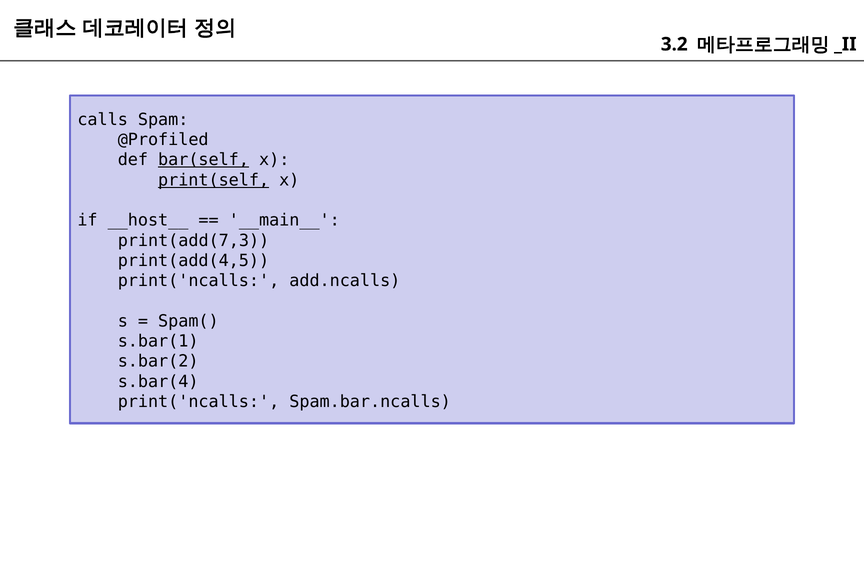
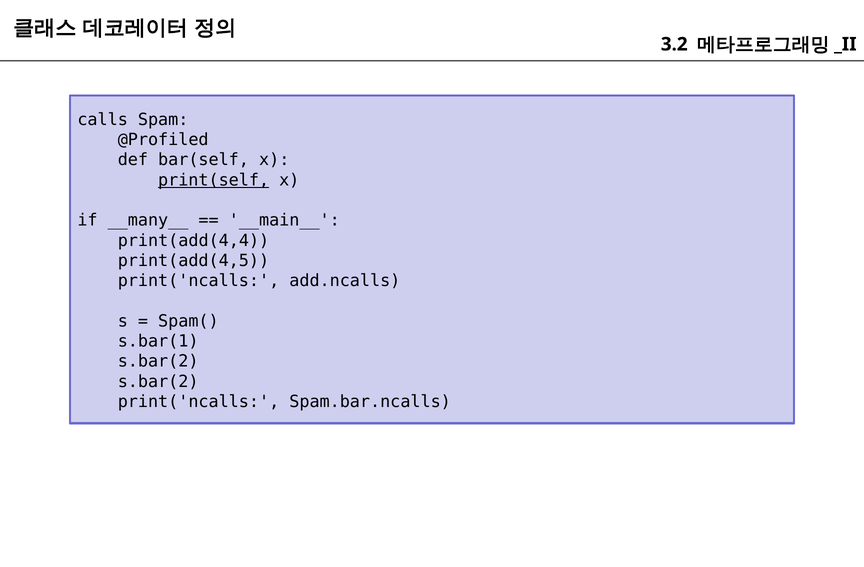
bar(self underline: present -> none (204, 160)
__host__: __host__ -> __many__ (148, 221)
print(add(7,3: print(add(7,3 -> print(add(4,4 (193, 241)
s.bar(4: s.bar(4 -> s.bar(2 (158, 382)
